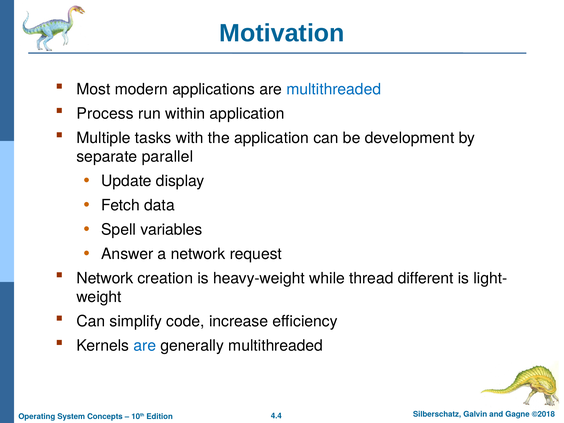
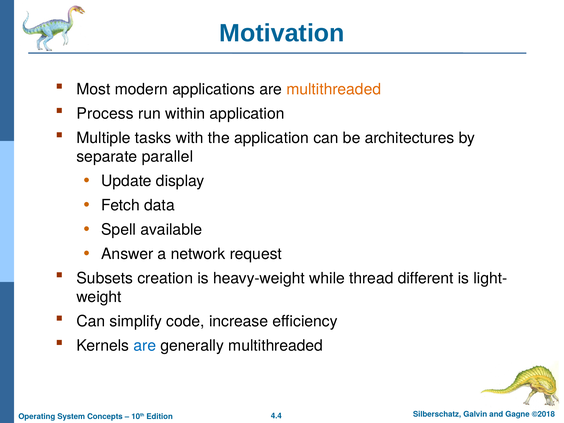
multithreaded colour: blue -> orange (334, 89)
development: development -> architectures (410, 138)
variables: variables -> available (171, 230)
Network: Network -> Subsets (105, 278)
